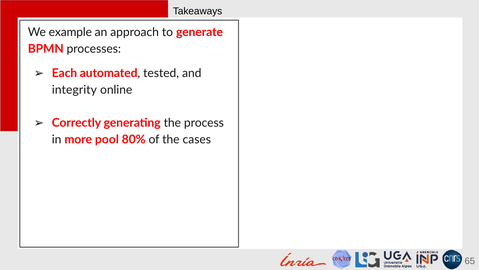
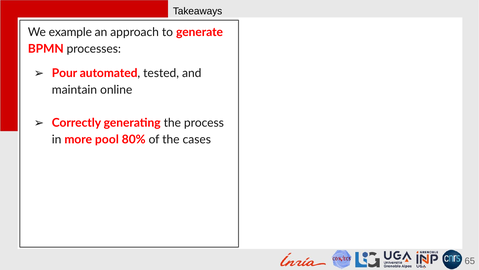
Each: Each -> Pour (64, 73)
integrity: integrity -> maintain (74, 90)
